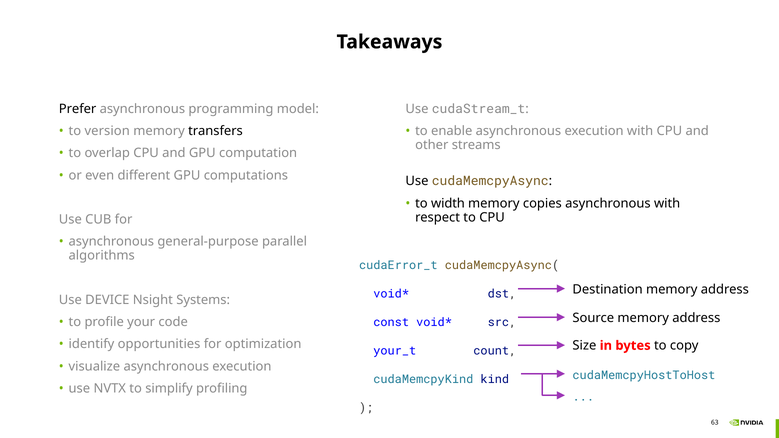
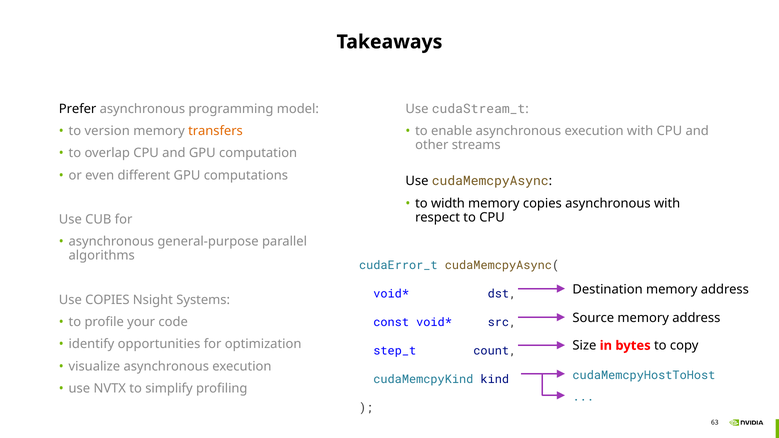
transfers colour: black -> orange (215, 131)
Use DEVICE: DEVICE -> COPIES (107, 300)
your_t: your_t -> step_t (395, 351)
